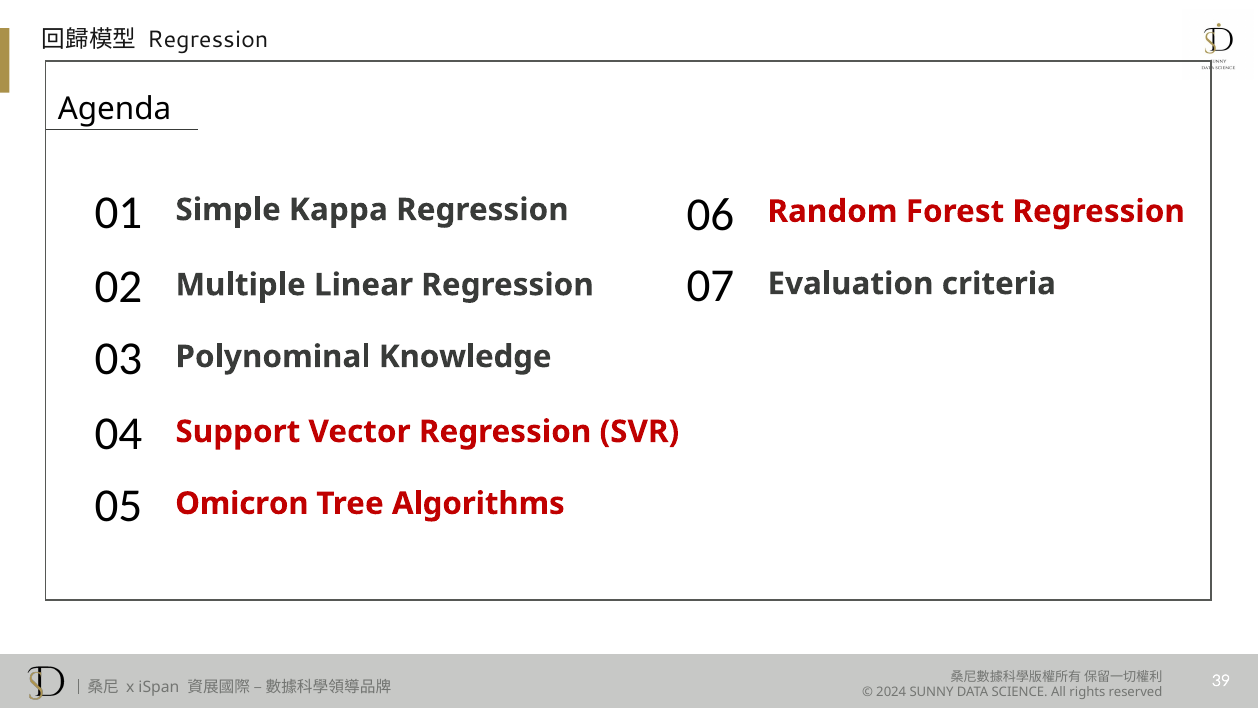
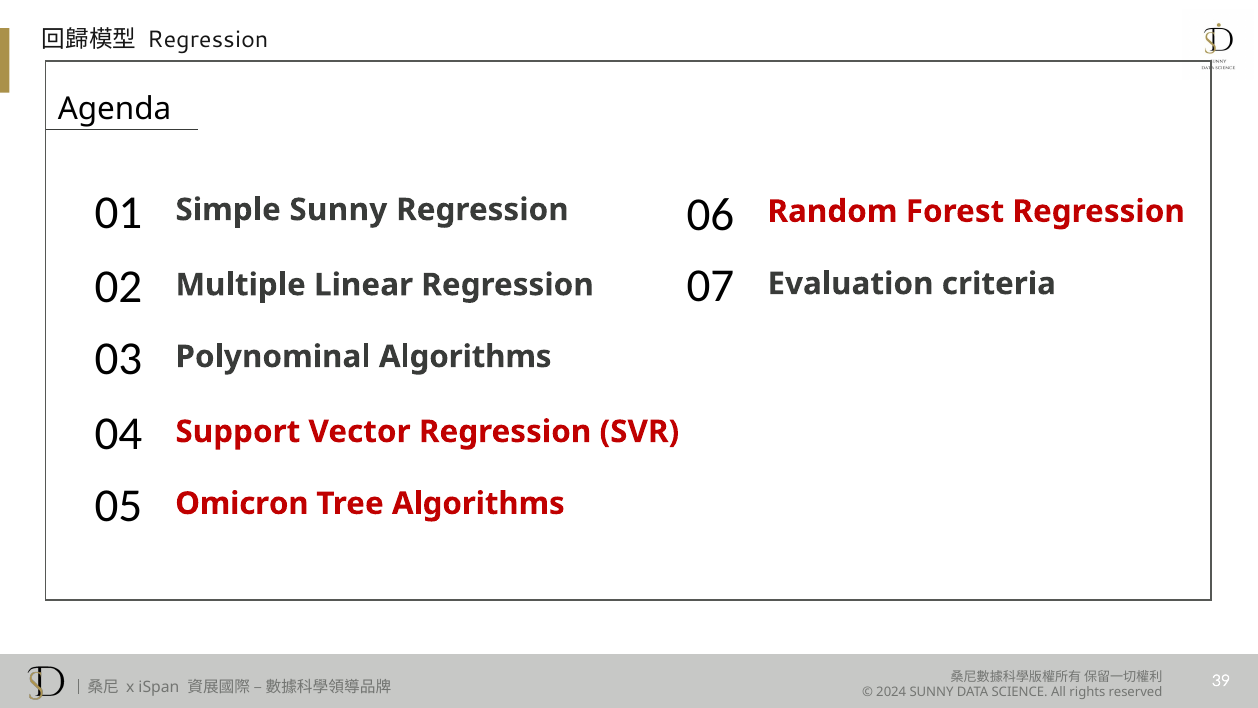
Simple Kappa: Kappa -> Sunny (338, 210)
Polynominal Knowledge: Knowledge -> Algorithms (465, 357)
